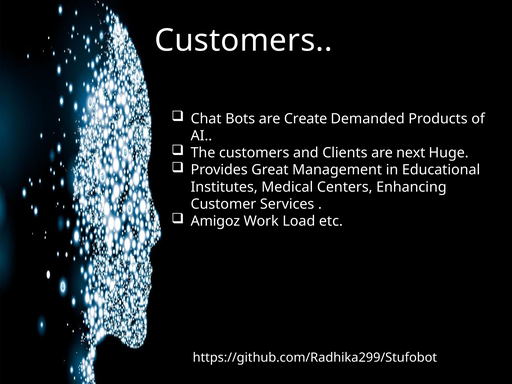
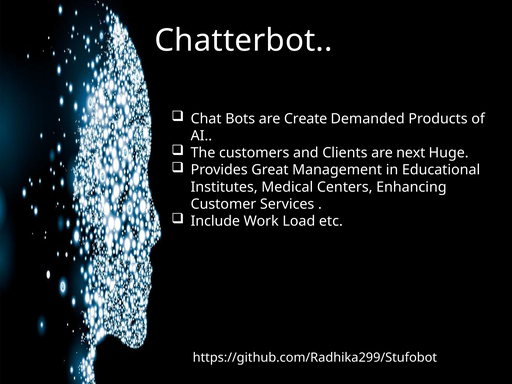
Customers: Customers -> Chatterbot (243, 41)
Amigoz: Amigoz -> Include (215, 221)
